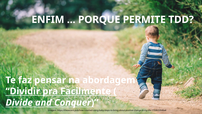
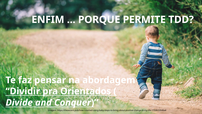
Facilmente: Facilmente -> Orientados (86, 91)
